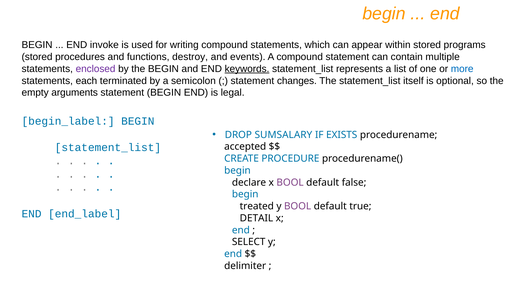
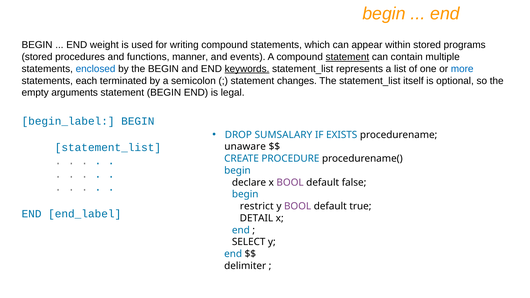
invoke: invoke -> weight (104, 45)
destroy: destroy -> manner (190, 57)
statement underline: none -> present (347, 57)
enclosed colour: purple -> blue (96, 69)
accepted: accepted -> unaware (245, 147)
treated: treated -> restrict (257, 206)
